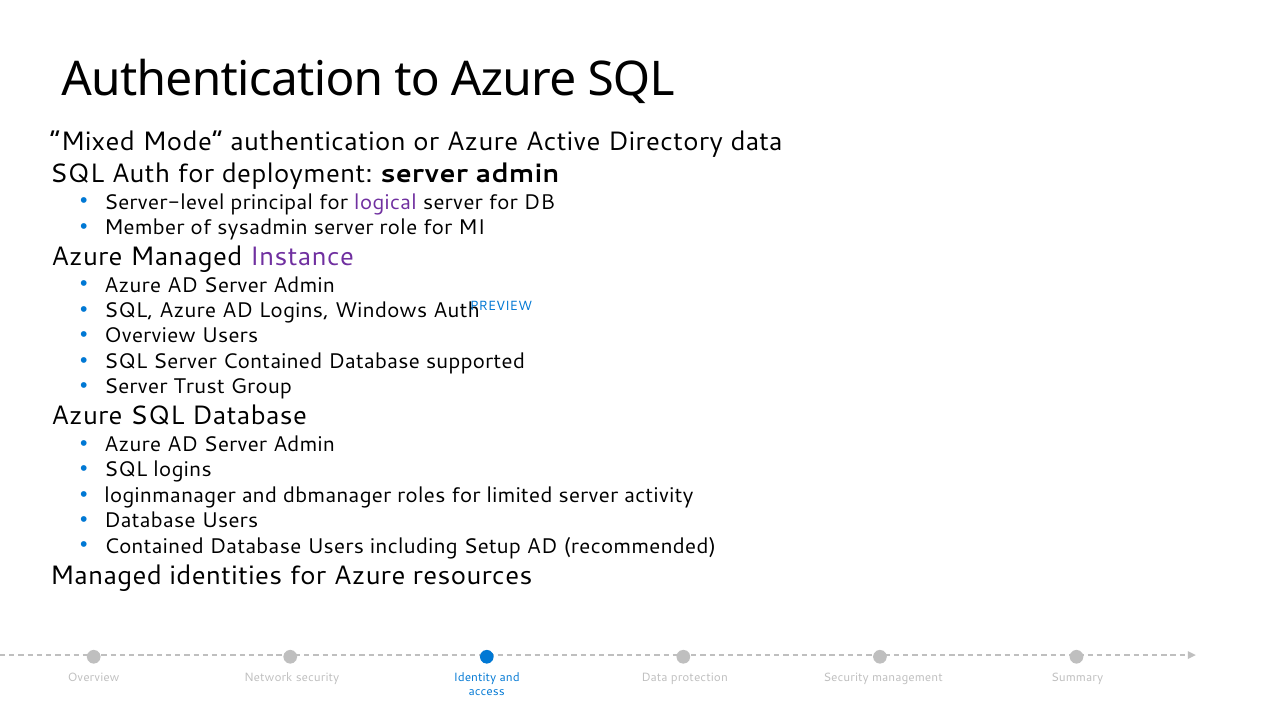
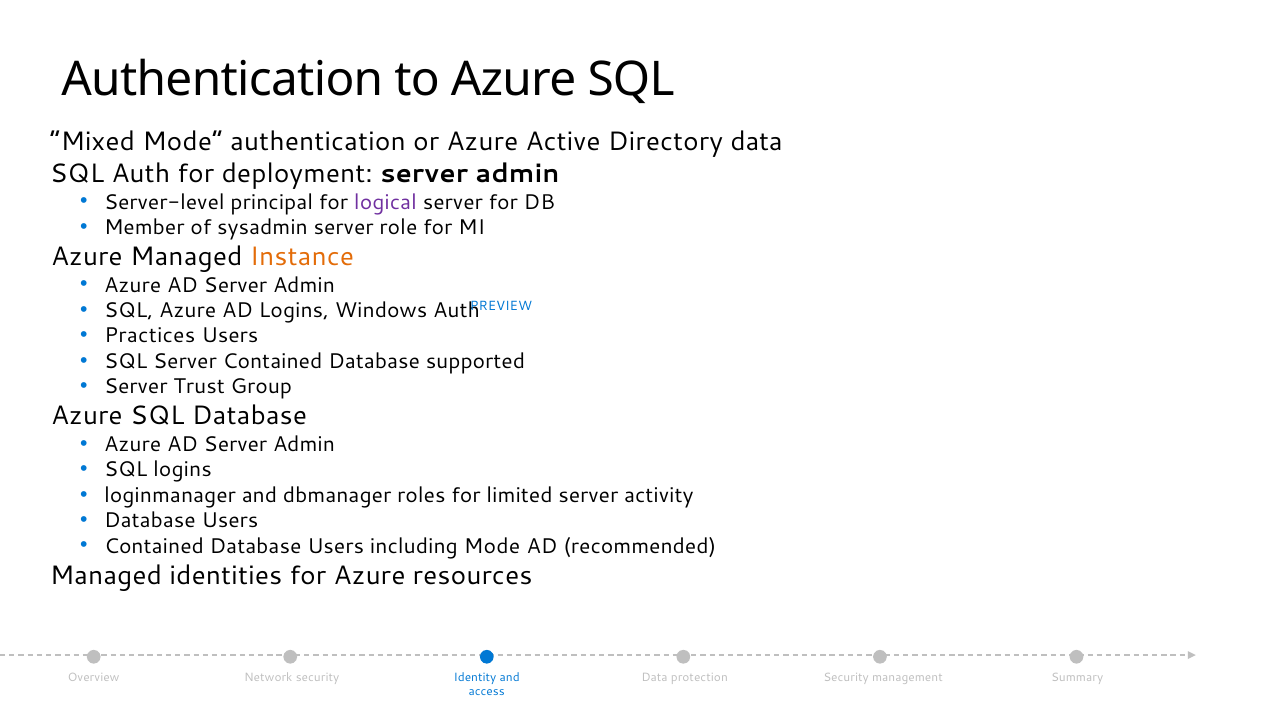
Instance colour: purple -> orange (302, 257)
Overview: Overview -> Practices (150, 336)
including Setup: Setup -> Mode (492, 546)
